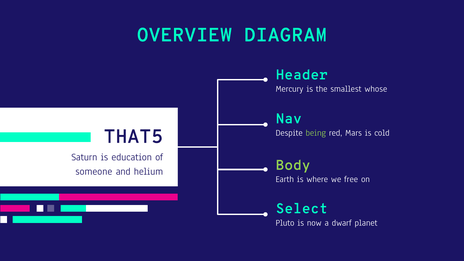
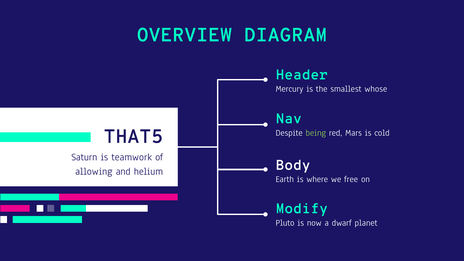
education: education -> teamwork (132, 157)
Body colour: light green -> white (293, 165)
someone: someone -> allowing (94, 171)
Select: Select -> Modify (302, 209)
